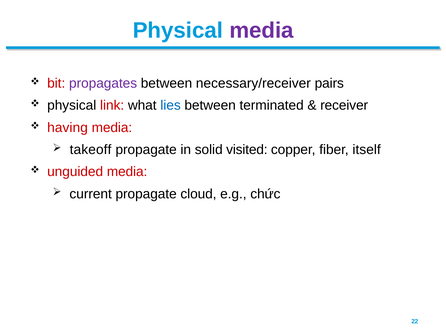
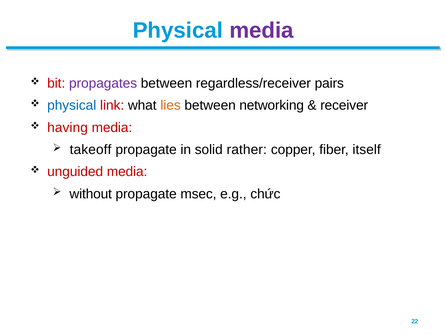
necessary/receiver: necessary/receiver -> regardless/receiver (253, 83)
physical colour: black -> blue (72, 105)
lies colour: blue -> orange (171, 105)
terminated: terminated -> networking (272, 105)
visited: visited -> rather (247, 149)
current: current -> without (91, 194)
cloud: cloud -> msec (198, 194)
